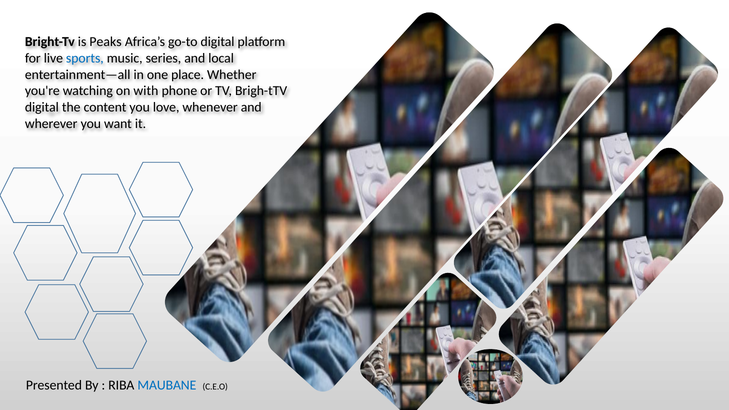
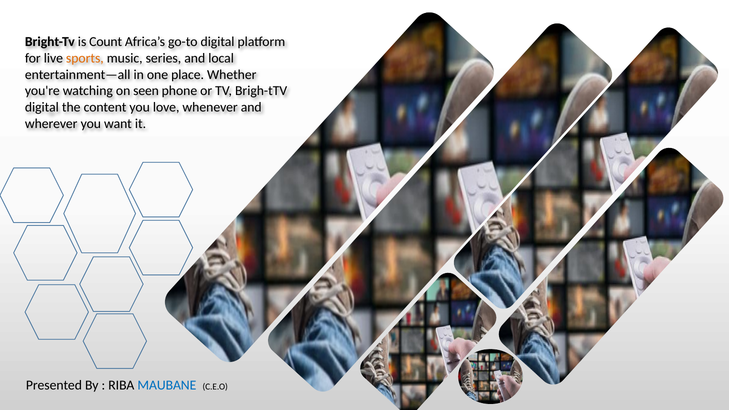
Peaks: Peaks -> Count (106, 42)
sports colour: blue -> orange (85, 58)
with: with -> seen (146, 91)
